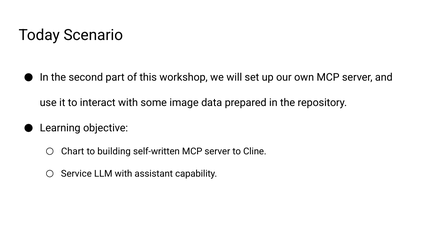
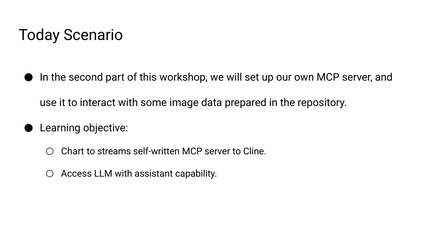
building: building -> streams (114, 151)
Service: Service -> Access (76, 174)
